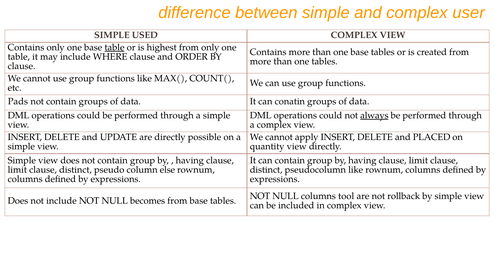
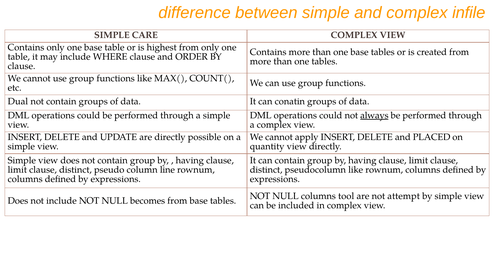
user: user -> infile (469, 13)
USED: USED -> CARE (145, 35)
table underline: present -> none (115, 47)
Pads: Pads -> Dual (18, 101)
else: else -> line (167, 170)
rollback: rollback -> attempt (404, 196)
